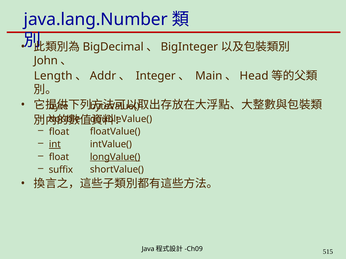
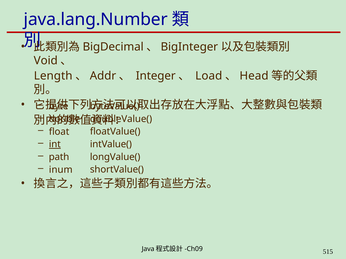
John: John -> Void (46, 61)
Main: Main -> Load (209, 76)
float: float -> path (59, 157)
longValue( underline: present -> none (115, 157)
suffix: suffix -> inum (61, 170)
